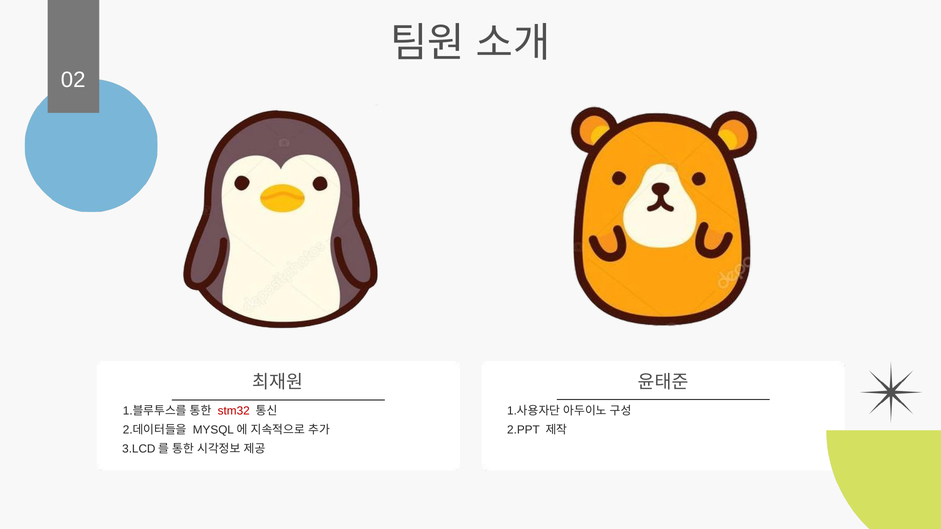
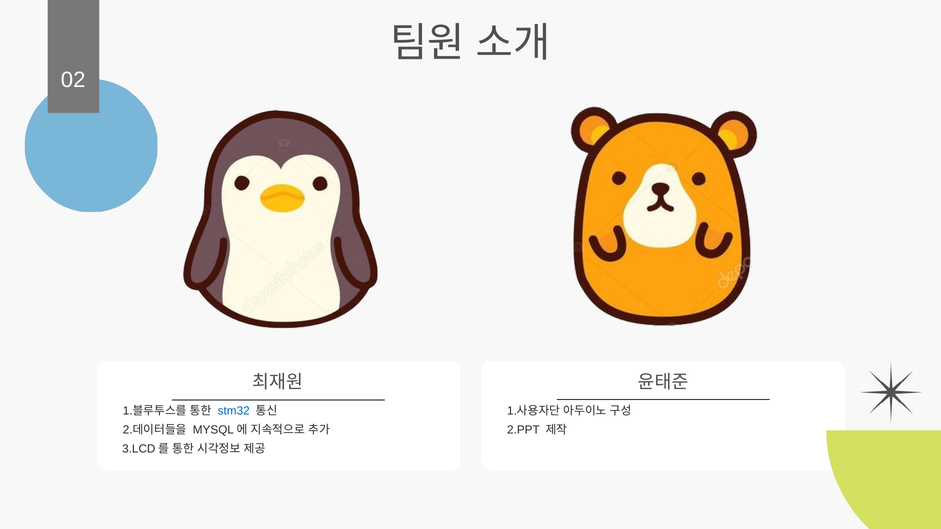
stm32 colour: red -> blue (234, 411)
